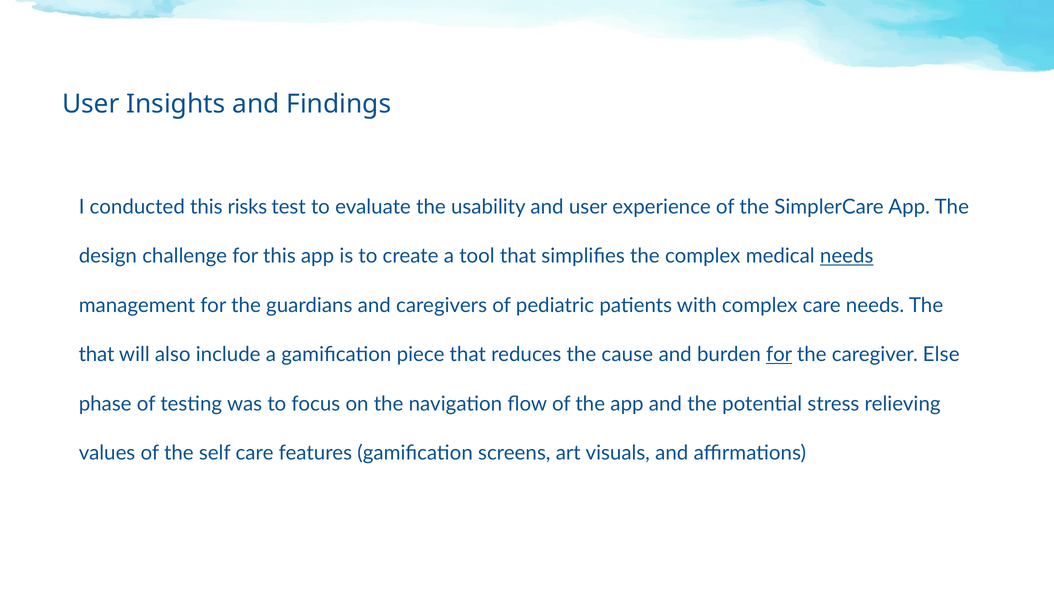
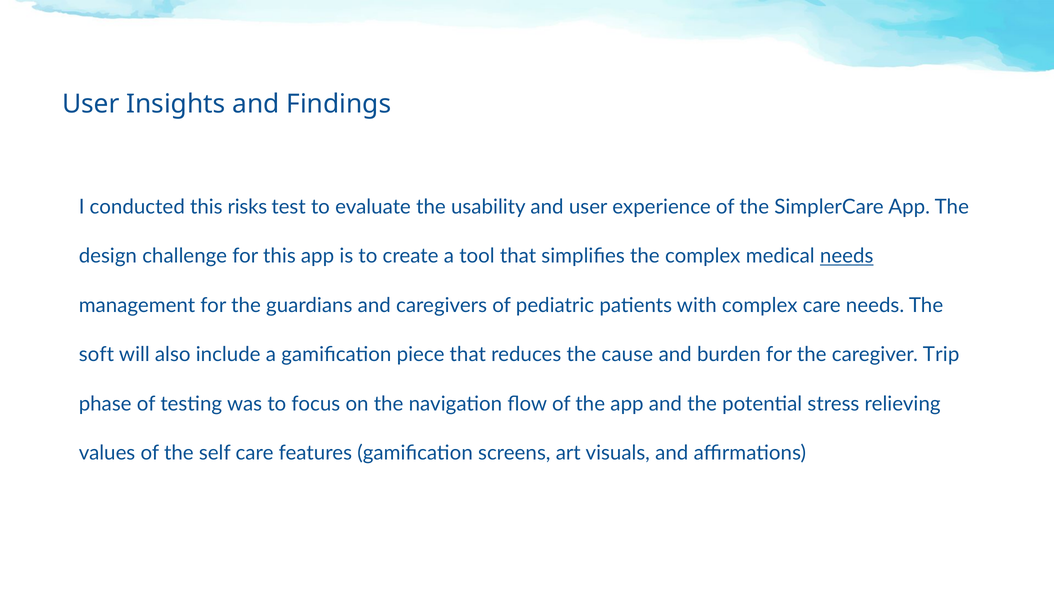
that: that -> soft (96, 354)
for underline: present -> none (779, 354)
Else: Else -> Trip (941, 354)
